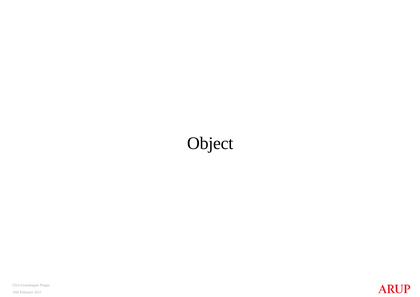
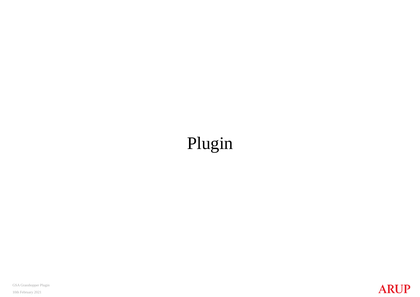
Object: Object -> Plugin (210, 143)
